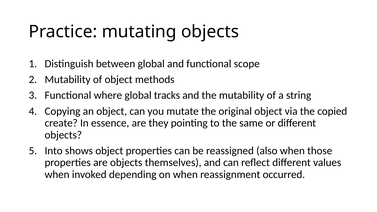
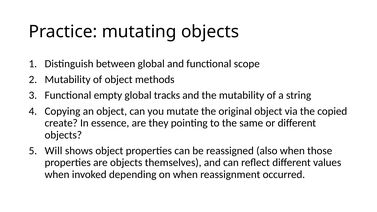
where: where -> empty (108, 95)
Into: Into -> Will (54, 151)
